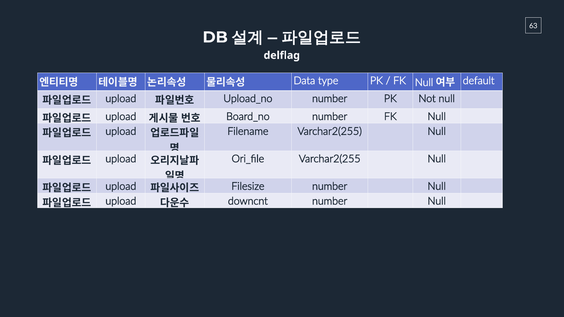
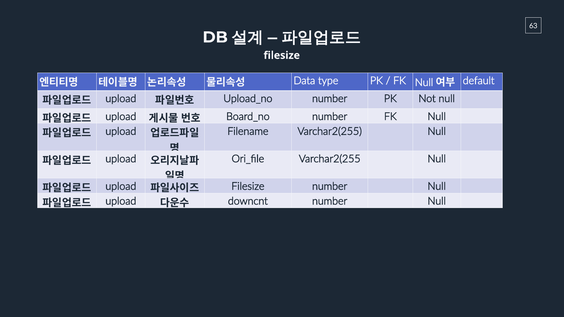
delflag: delflag -> filesize (282, 55)
